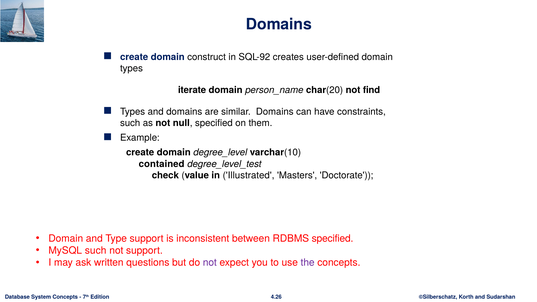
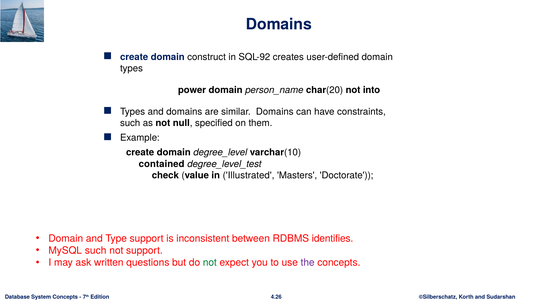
iterate: iterate -> power (192, 90)
find: find -> into (372, 90)
RDBMS specified: specified -> identifies (333, 238)
not colour: purple -> green (210, 263)
